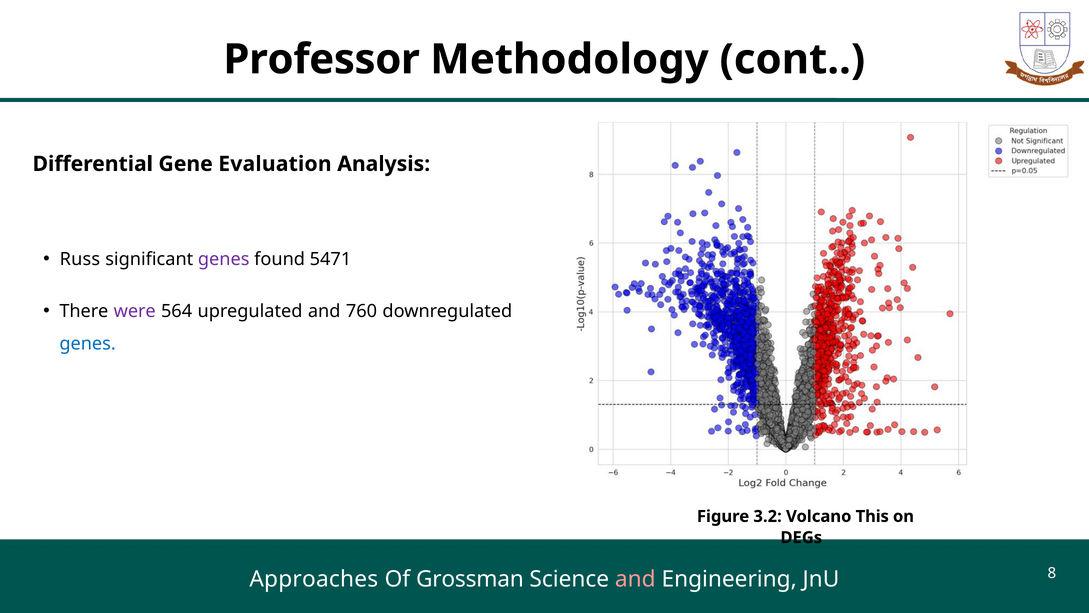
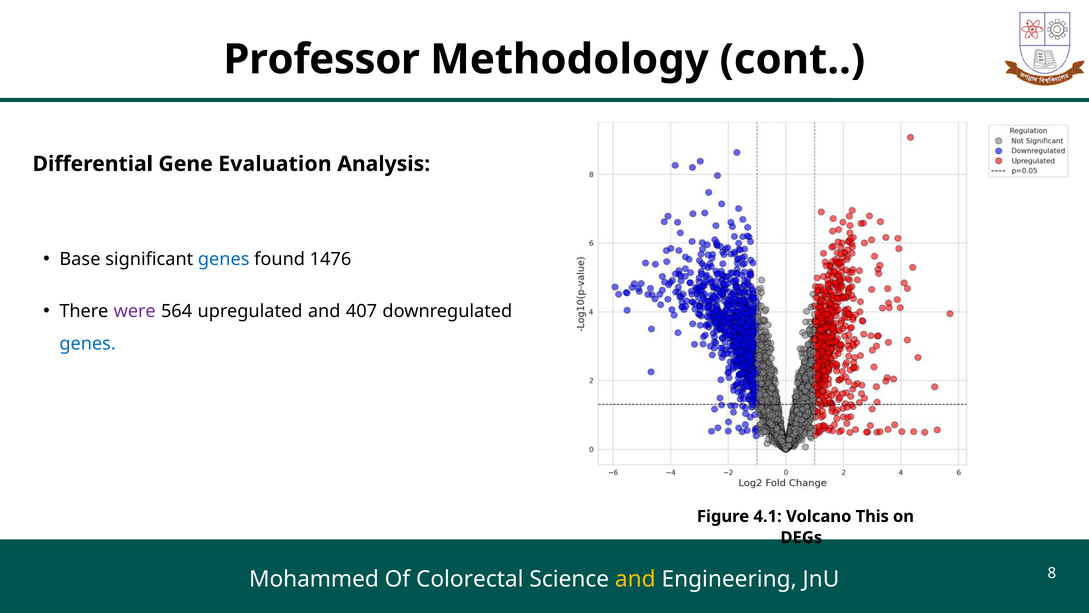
Russ: Russ -> Base (80, 259)
genes colour: purple -> blue (224, 259)
5471: 5471 -> 1476 (330, 259)
760: 760 -> 407 (361, 311)
3.2: 3.2 -> 4.1 (768, 516)
Approaches: Approaches -> Mohammed (314, 579)
Grossman: Grossman -> Colorectal (470, 579)
and colour: pink -> yellow (635, 579)
